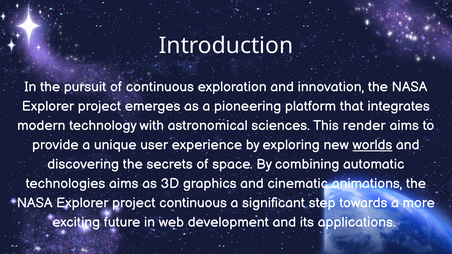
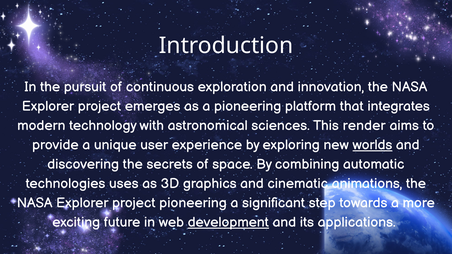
technologies aims: aims -> uses (124, 184)
project continuous: continuous -> pioneering (193, 203)
development underline: none -> present (228, 222)
